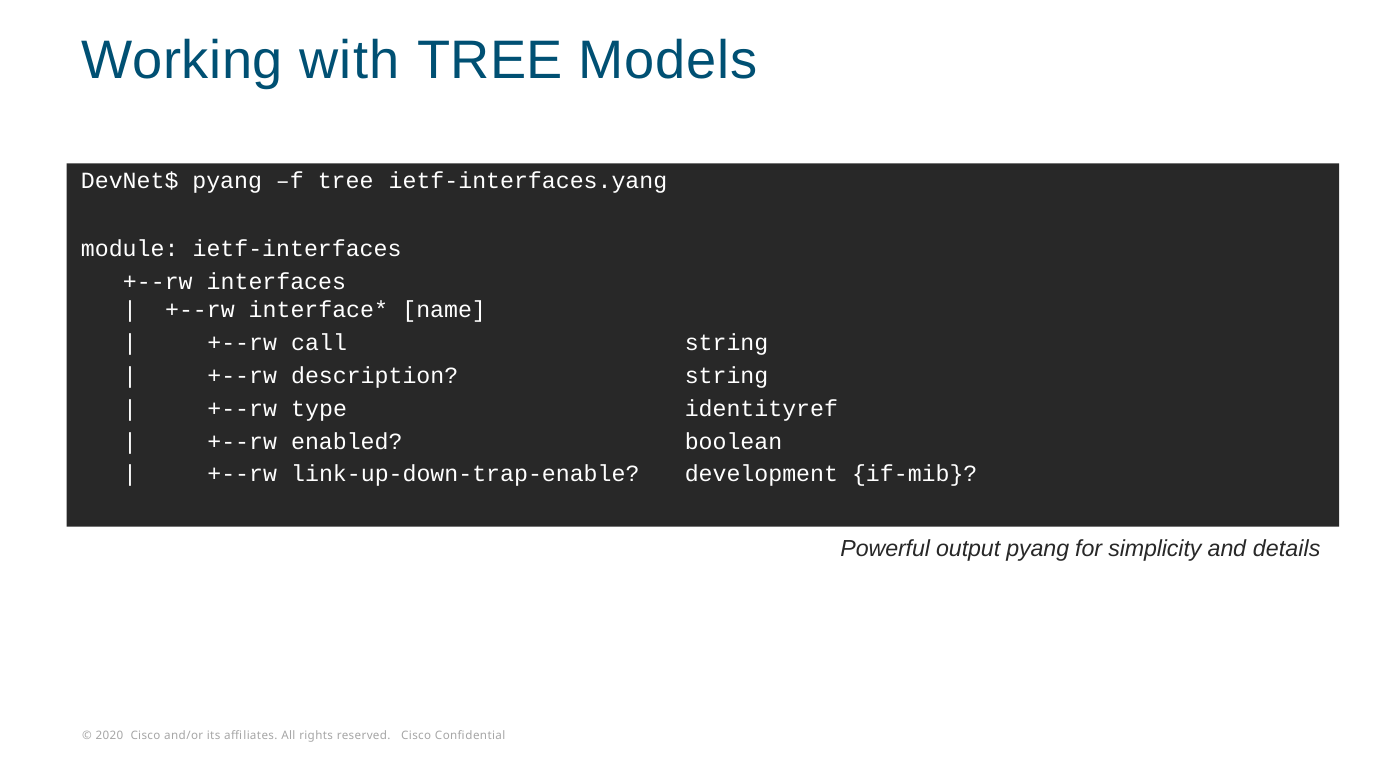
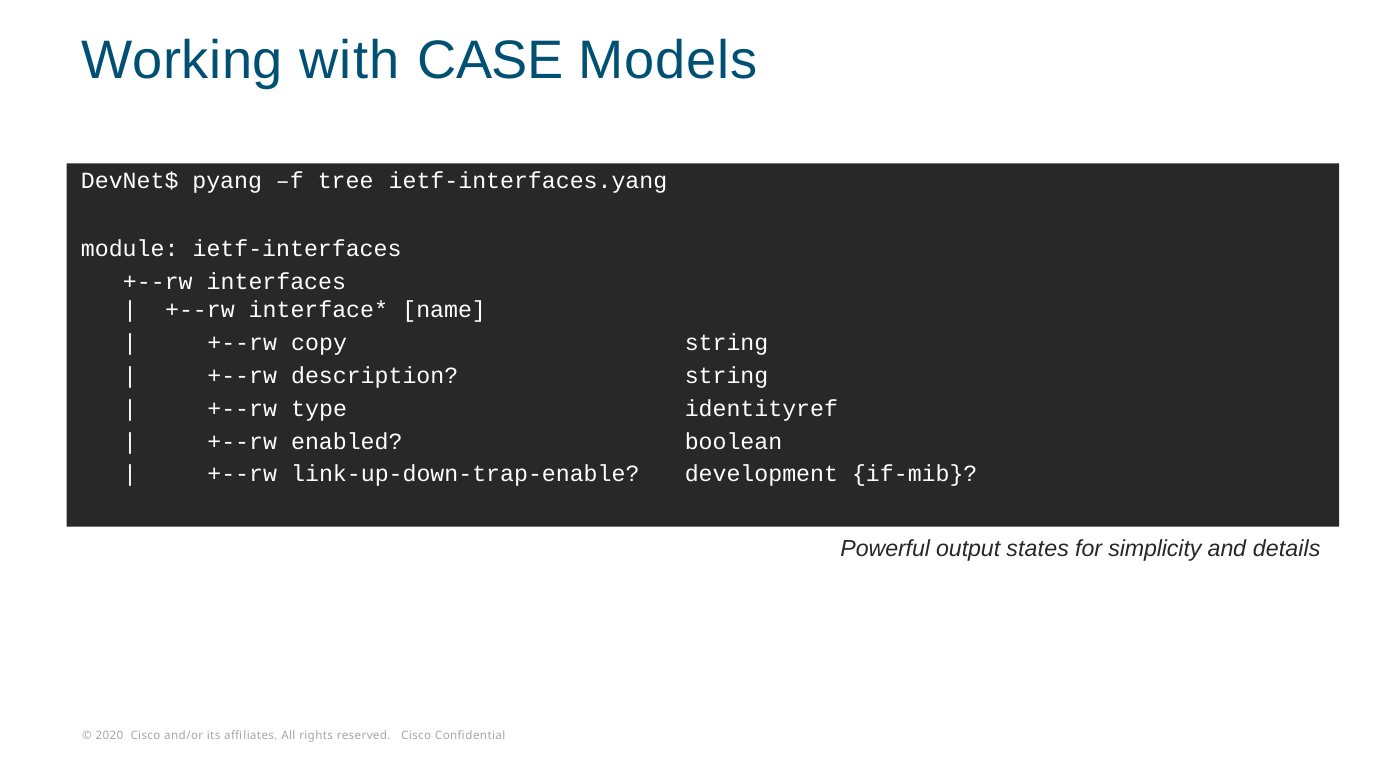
with TREE: TREE -> CASE (491, 61)
call: call -> copy (319, 343)
output pyang: pyang -> states (1038, 549)
